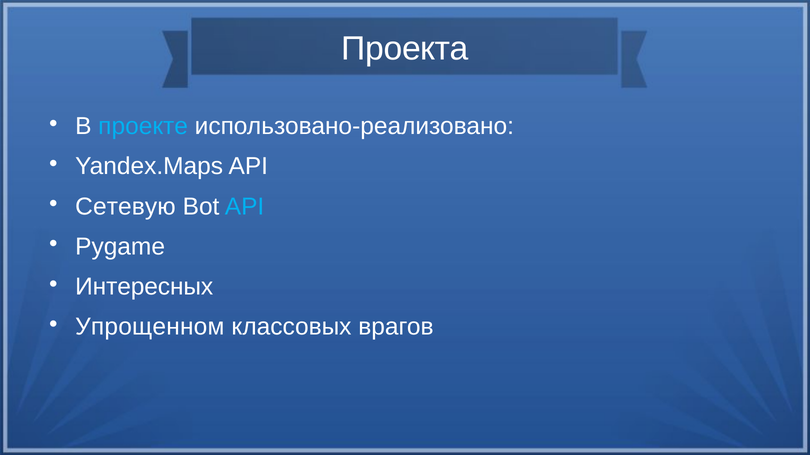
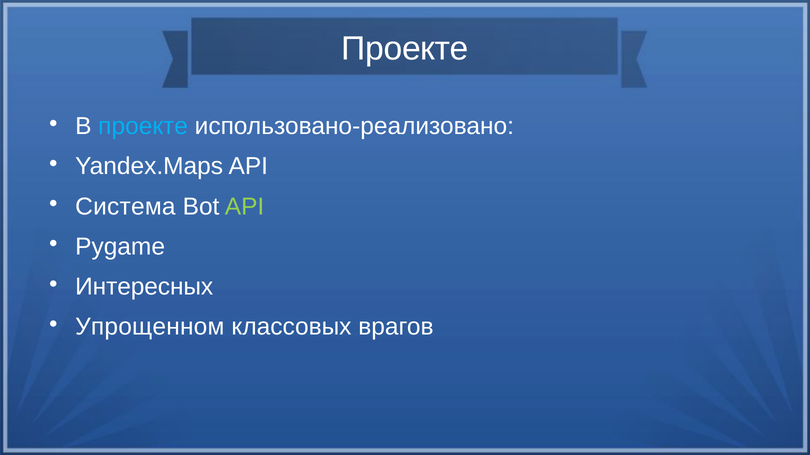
Проекта: Проекта -> Проекте (405, 49)
Сетевую: Сетевую -> Система (125, 207)
API colour: light blue -> light green (245, 207)
